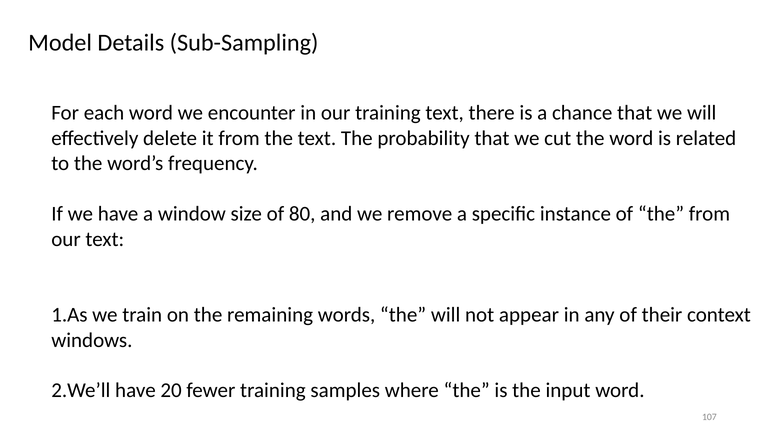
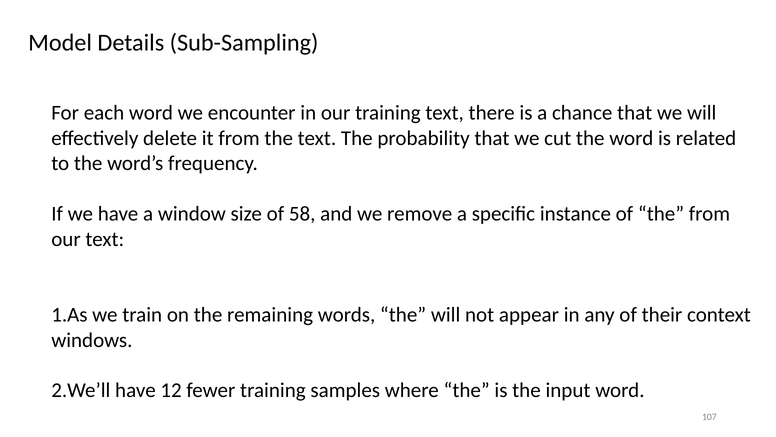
80: 80 -> 58 (302, 214)
20: 20 -> 12 (171, 390)
